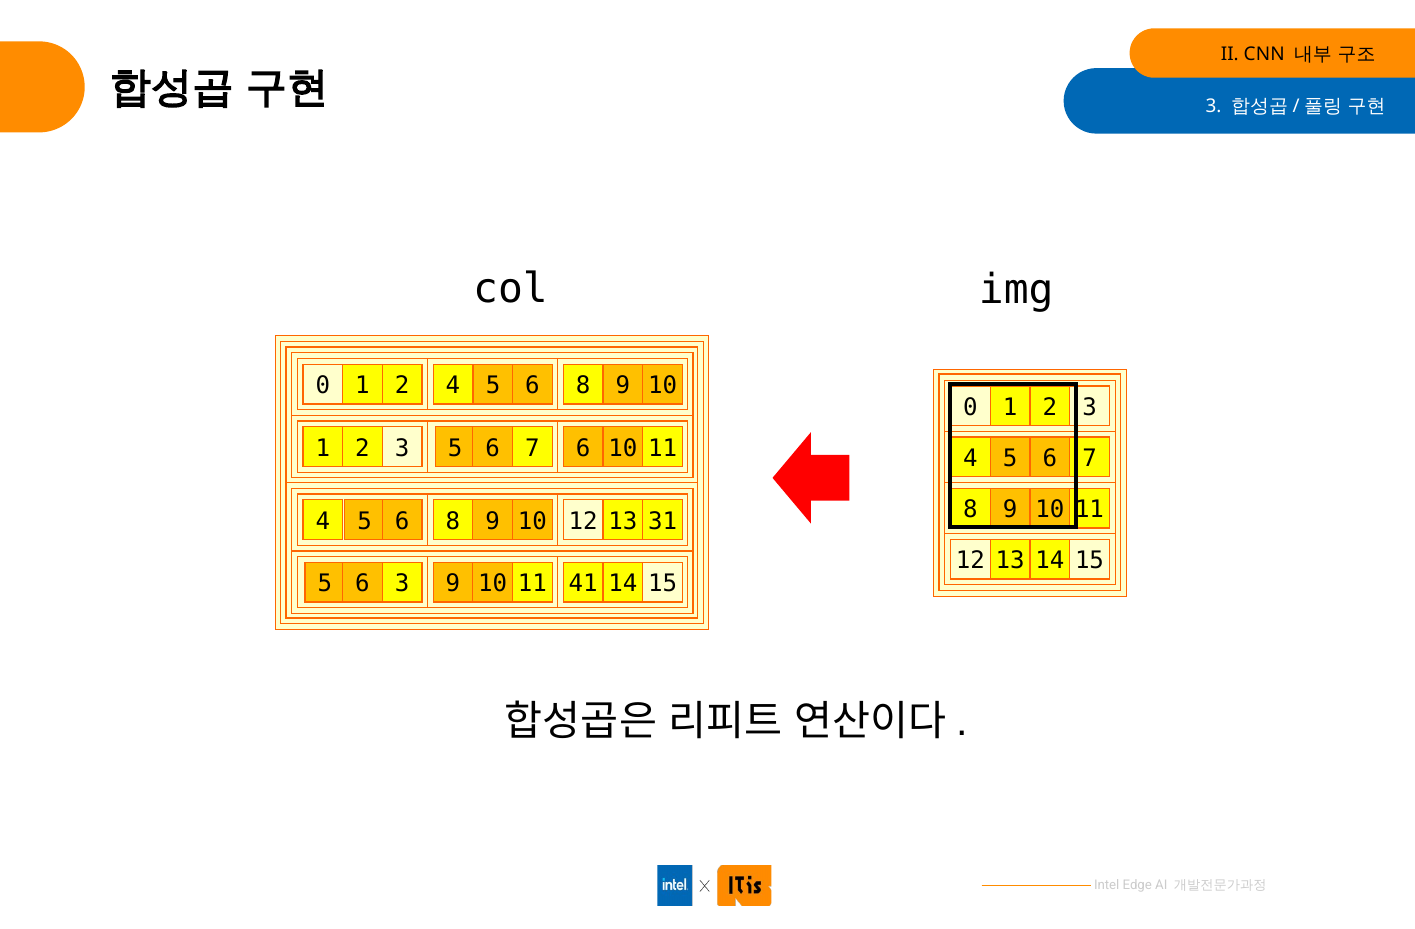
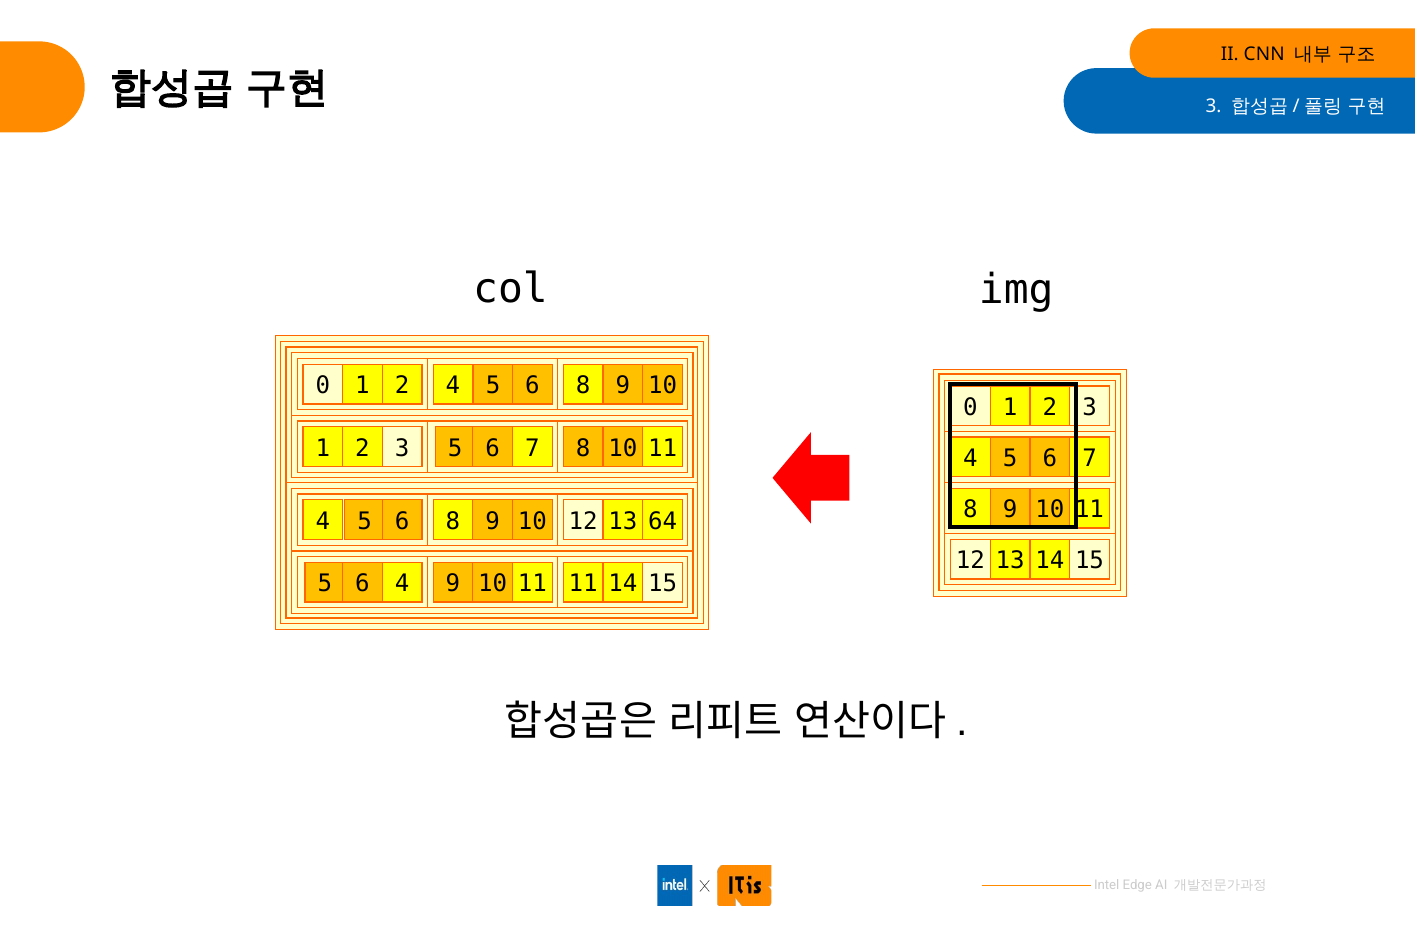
6: 6 -> 8 (583, 449)
31: 31 -> 64 (663, 522)
6 3: 3 -> 4 (402, 584)
11 41: 41 -> 11 (583, 584)
